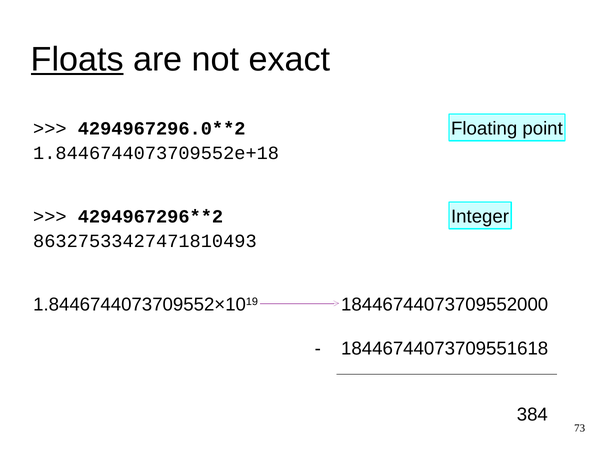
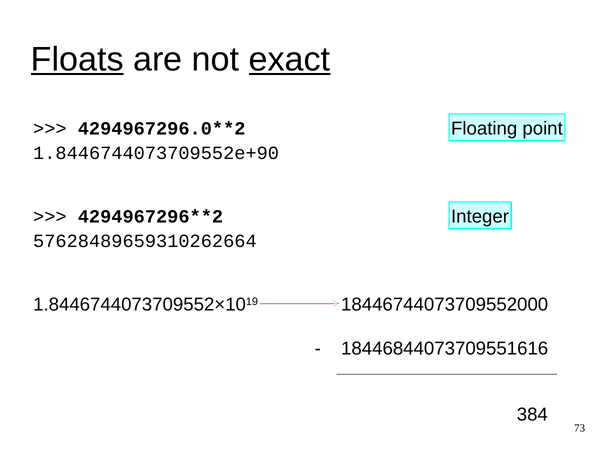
exact underline: none -> present (290, 59)
1.8446744073709552e+18: 1.8446744073709552e+18 -> 1.8446744073709552e+90 (156, 153)
86327533427471810493: 86327533427471810493 -> 57628489659310262664 (145, 241)
18446744073709551618: 18446744073709551618 -> 18446844073709551616 (445, 349)
